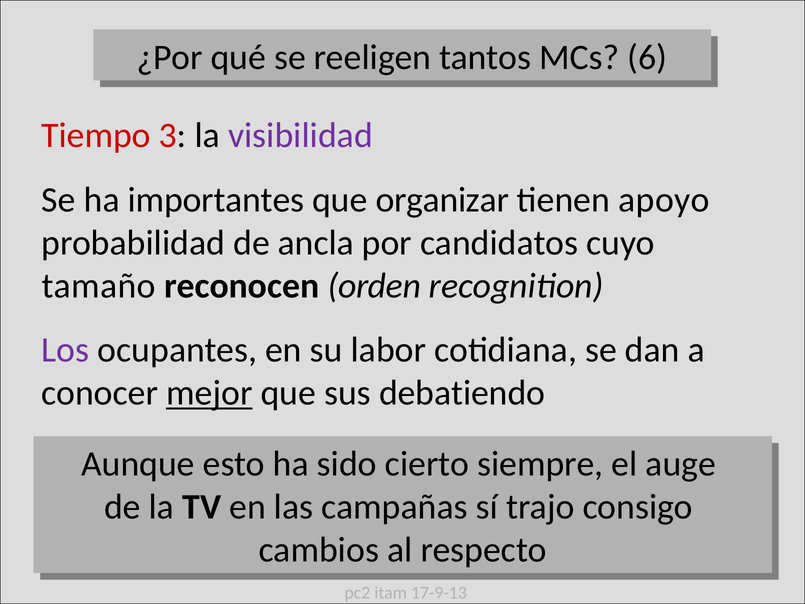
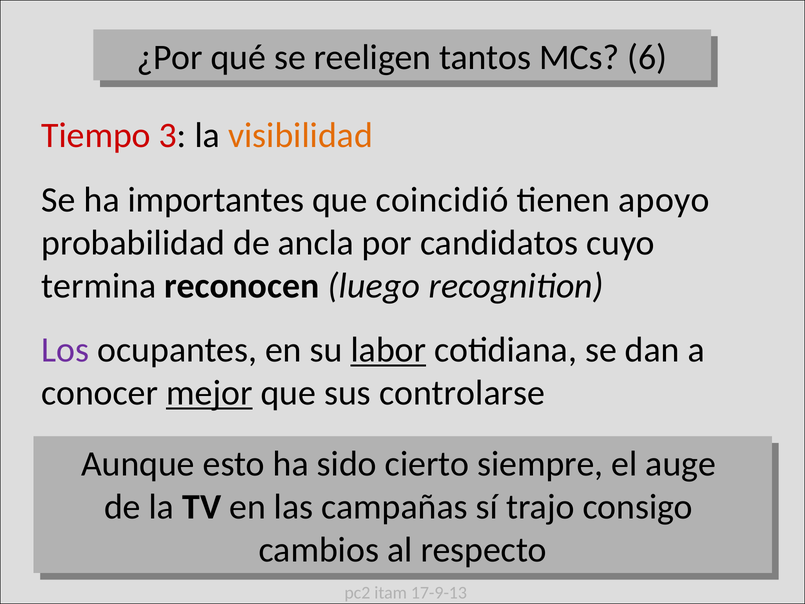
visibilidad colour: purple -> orange (300, 135)
organizar: organizar -> coincidió (442, 200)
tamaño: tamaño -> termina (99, 286)
orden: orden -> luego (374, 286)
labor underline: none -> present (388, 350)
debatiendo: debatiendo -> controlarse (462, 393)
